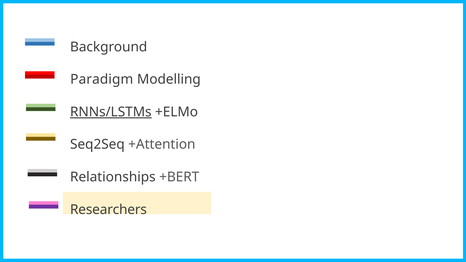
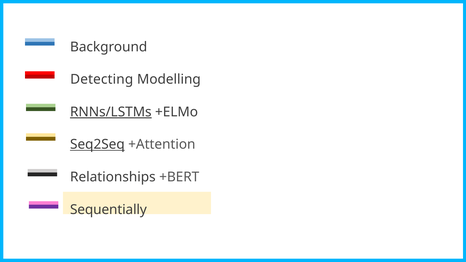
Paradigm: Paradigm -> Detecting (102, 79)
Seq2Seq underline: none -> present (97, 145)
Researchers: Researchers -> Sequentially (108, 210)
